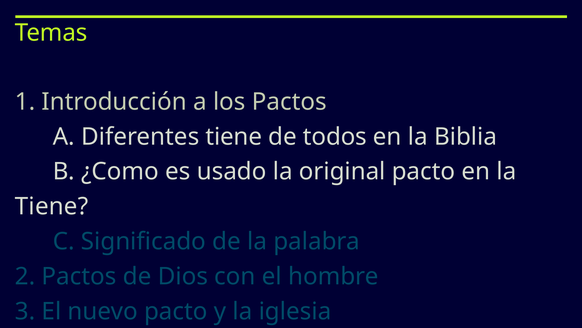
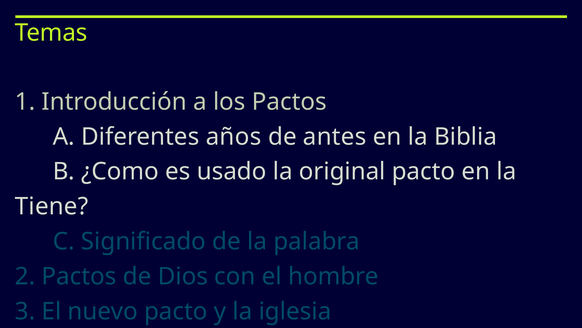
Diferentes tiene: tiene -> años (234, 136)
todos: todos -> antes (335, 136)
